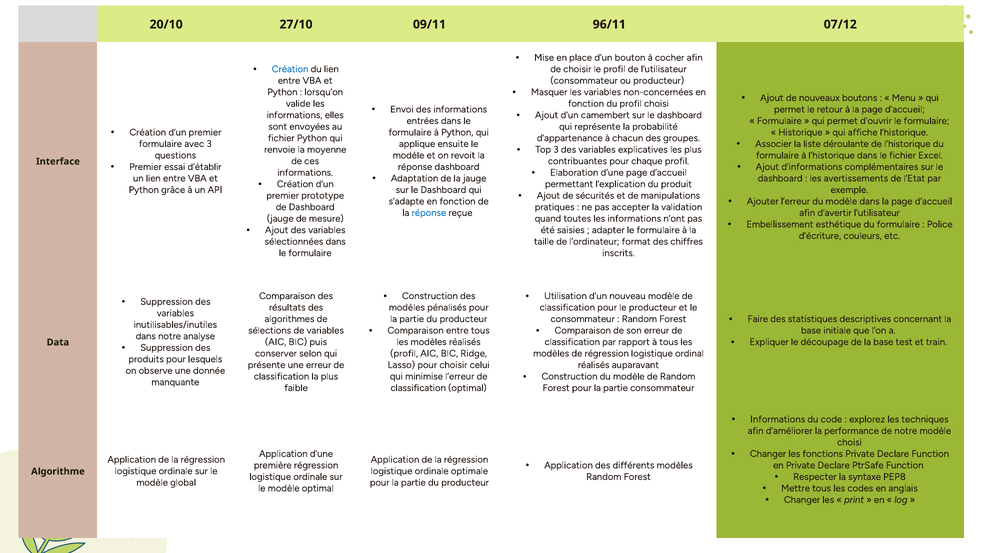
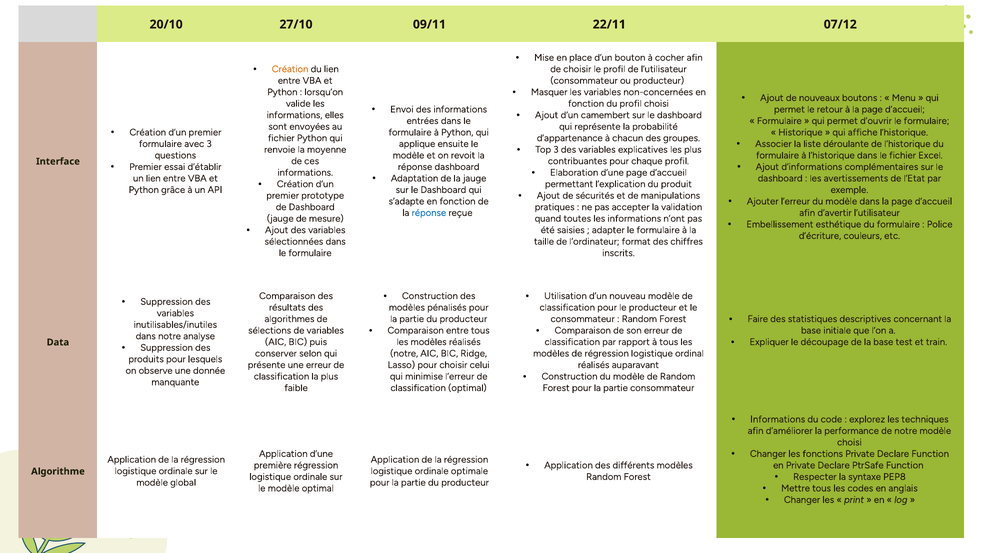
96/11: 96/11 -> 22/11 (609, 24)
Création colour: blue -> orange (290, 69)
profil: profil -> notre (404, 353)
